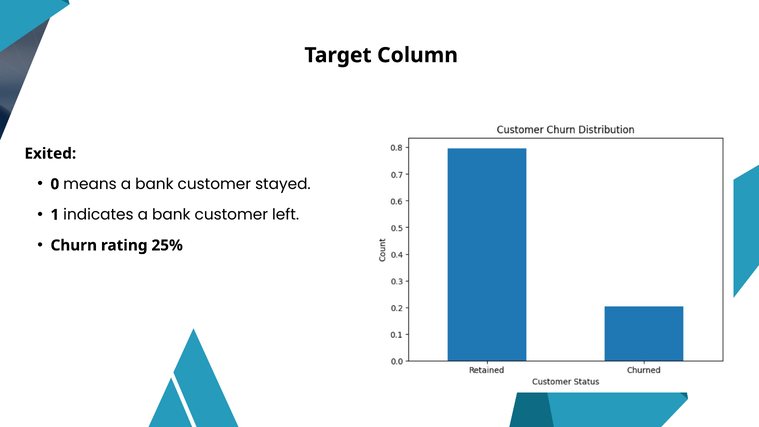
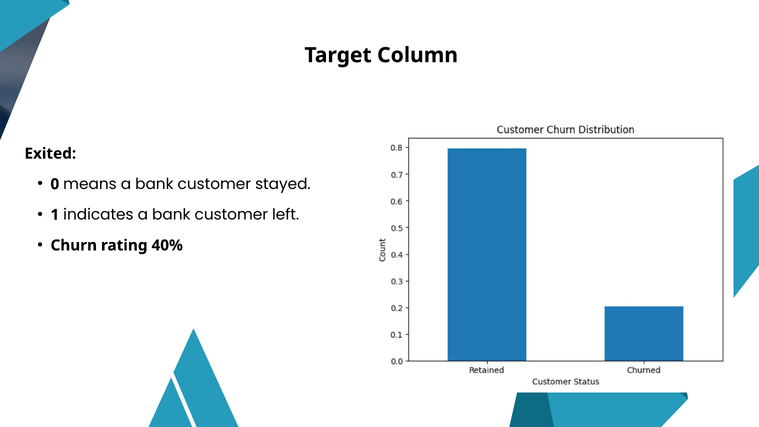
25%: 25% -> 40% (167, 245)
